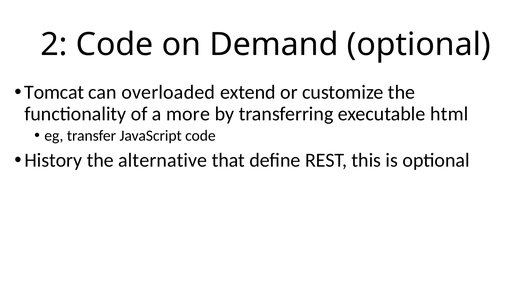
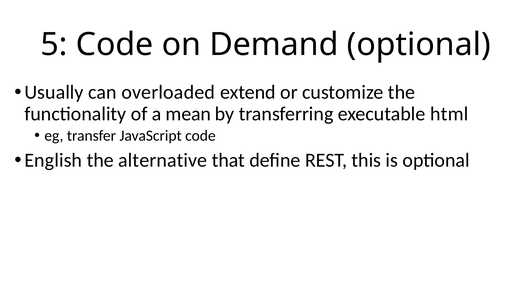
2: 2 -> 5 (54, 45)
Tomcat: Tomcat -> Usually (54, 92)
more: more -> mean (188, 114)
History: History -> English (53, 160)
